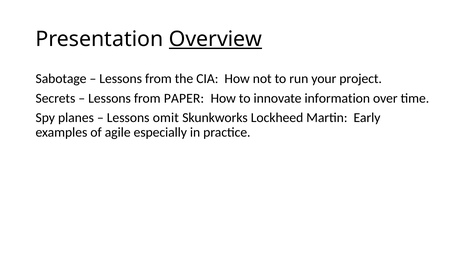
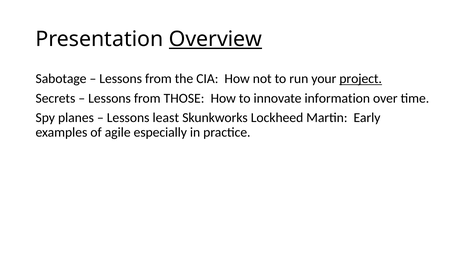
project underline: none -> present (361, 79)
PAPER: PAPER -> THOSE (184, 98)
omit: omit -> least (166, 118)
